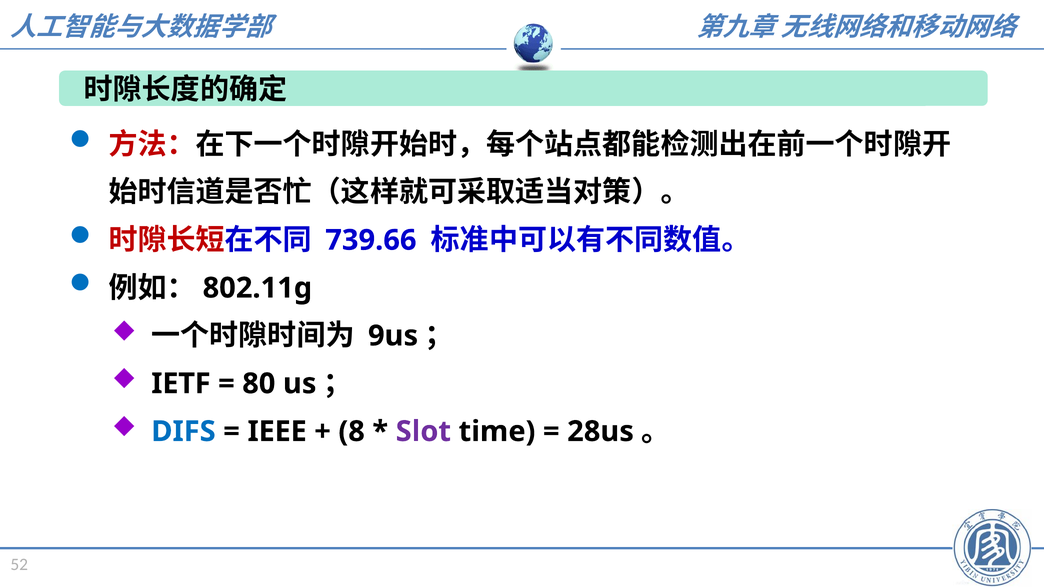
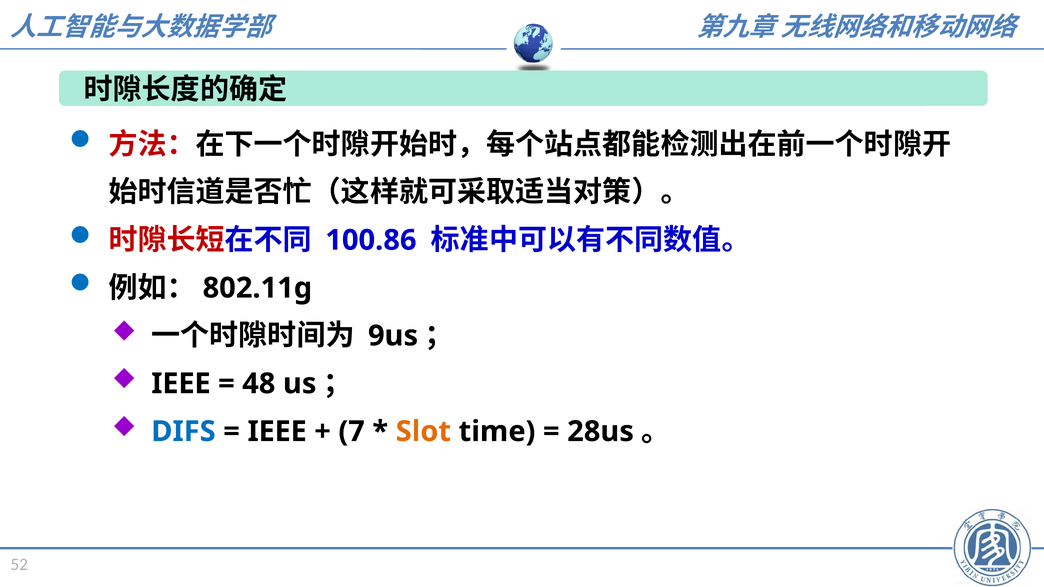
739.66: 739.66 -> 100.86 (371, 240)
IETF: IETF -> IEEE (181, 384)
80: 80 -> 48 (259, 384)
8: 8 -> 7 (352, 432)
Slot colour: purple -> orange (423, 432)
